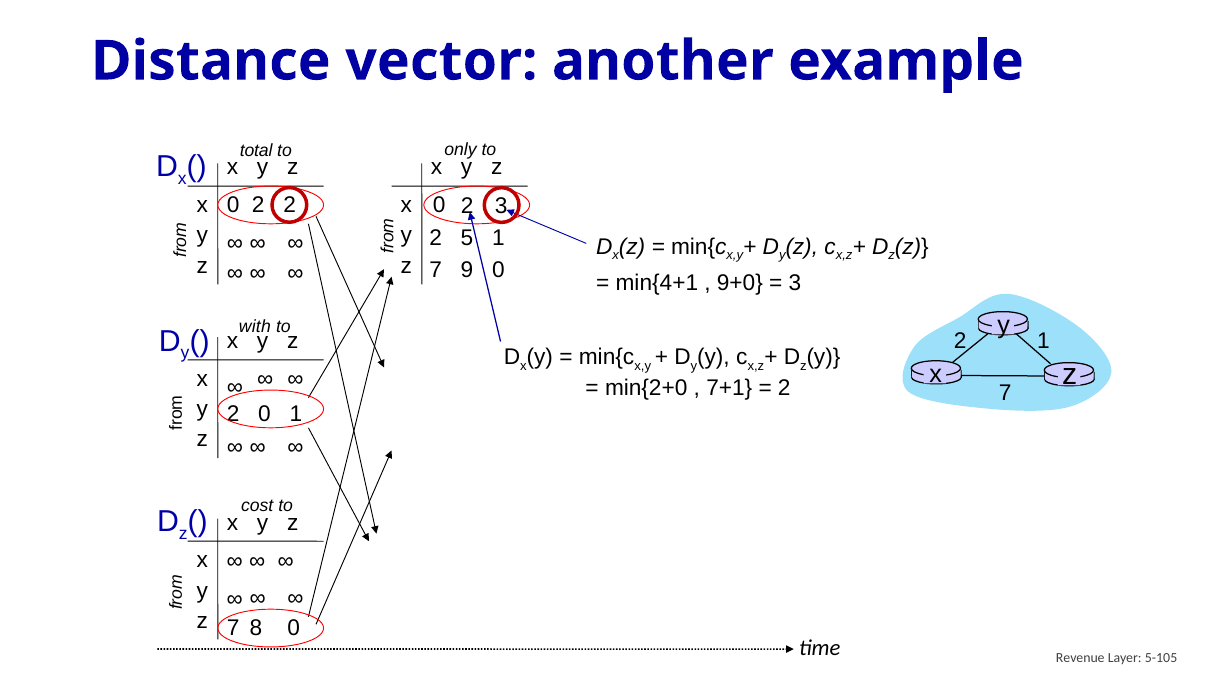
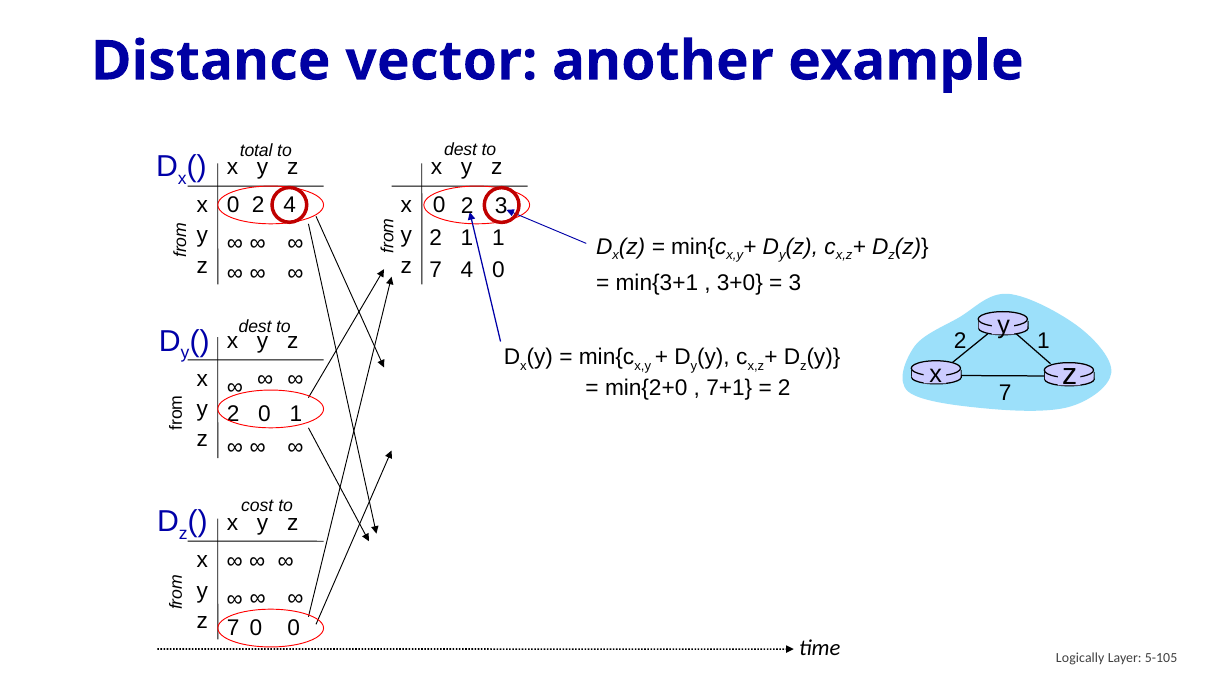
only: only -> dest (461, 150)
2 2: 2 -> 4 (290, 205)
2 5: 5 -> 1 (467, 238)
7 9: 9 -> 4 (467, 270)
min{4+1: min{4+1 -> min{3+1 (657, 283)
9+0: 9+0 -> 3+0 (740, 283)
with: with -> dest (255, 327)
7 8: 8 -> 0 (256, 628)
Revenue: Revenue -> Logically (1080, 658)
